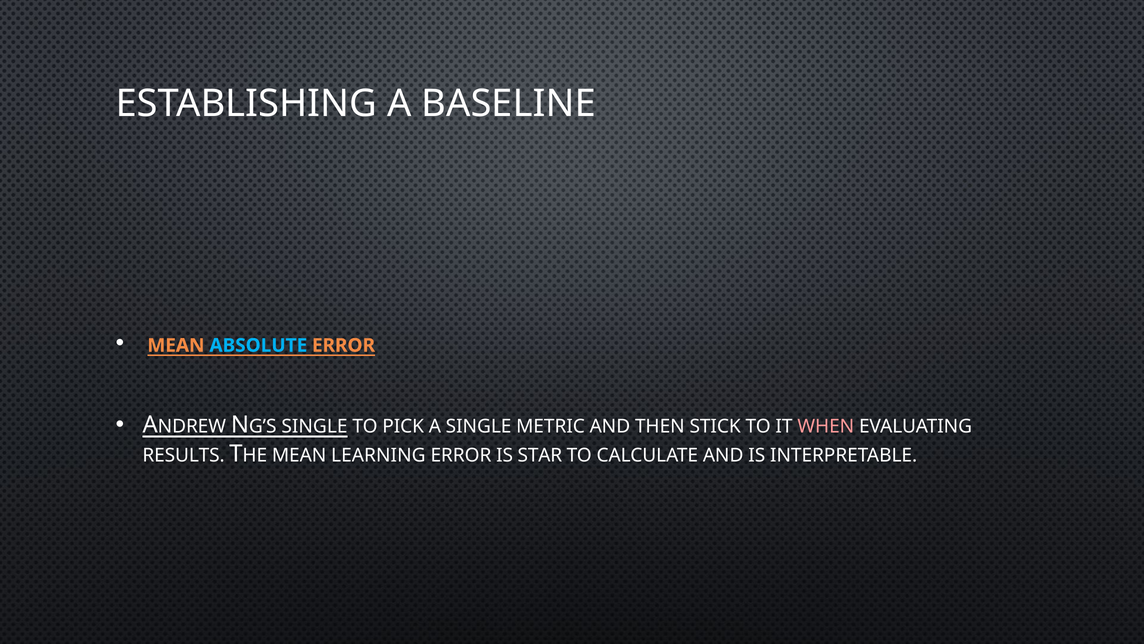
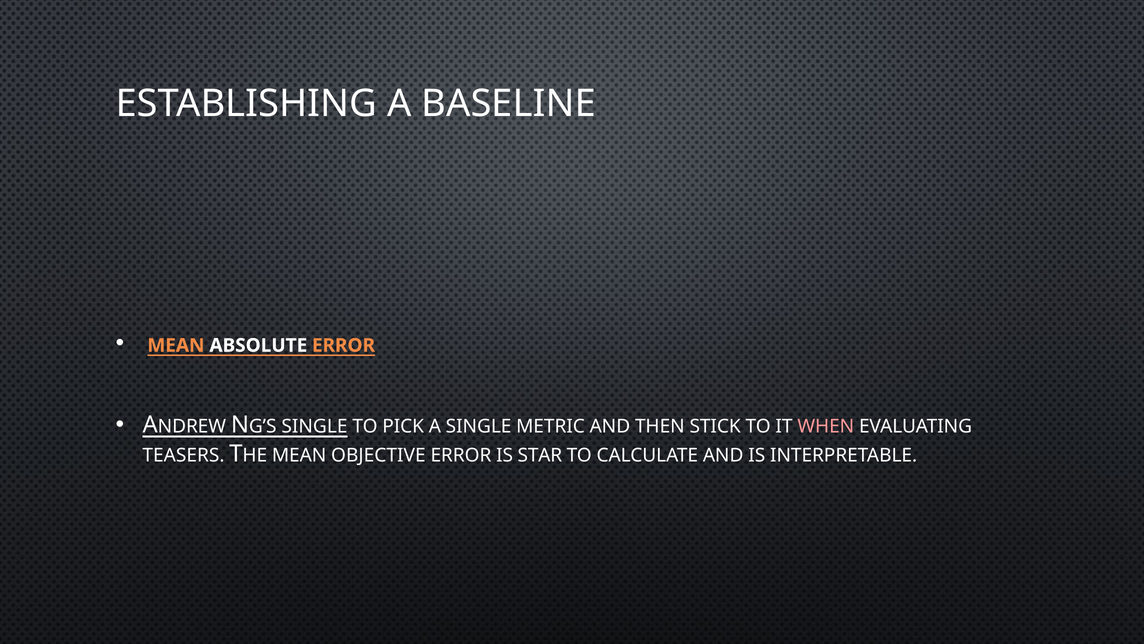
ABSOLUTE colour: light blue -> white (258, 345)
RESULTS: RESULTS -> TEASERS (184, 455)
LEARNING: LEARNING -> OBJECTIVE (378, 455)
